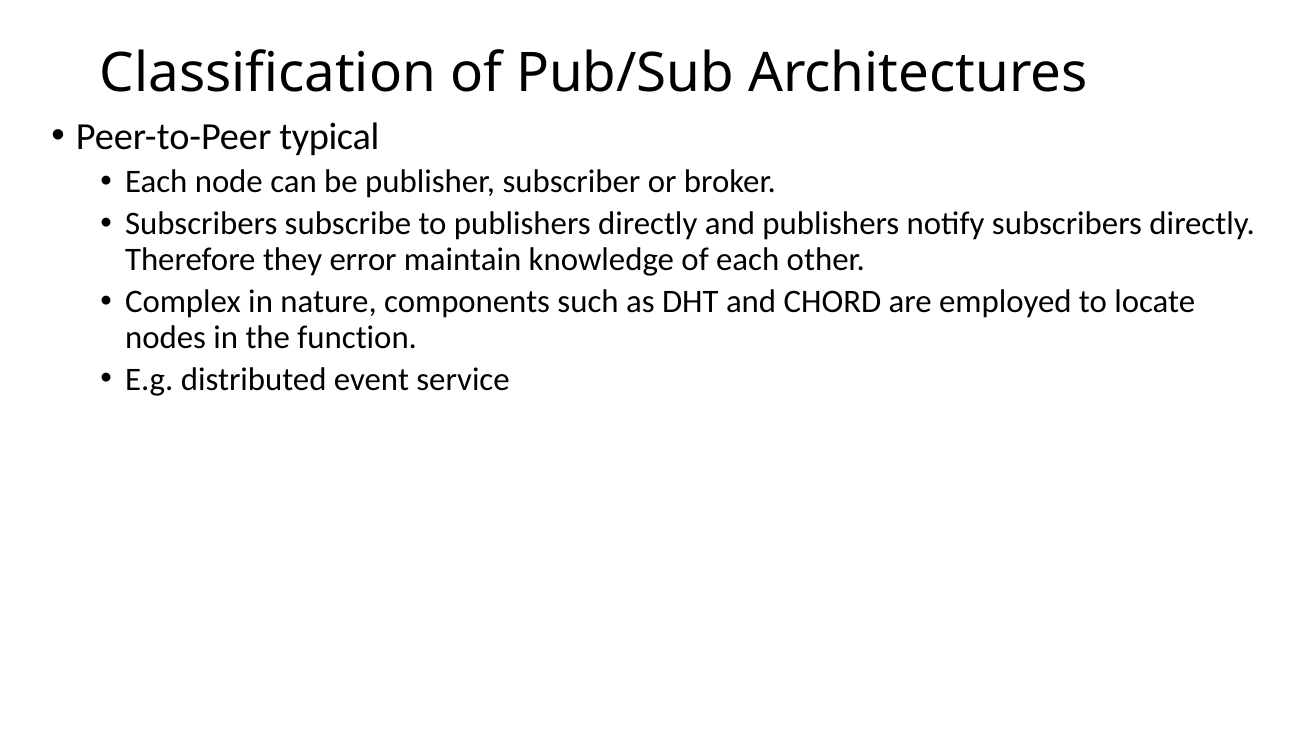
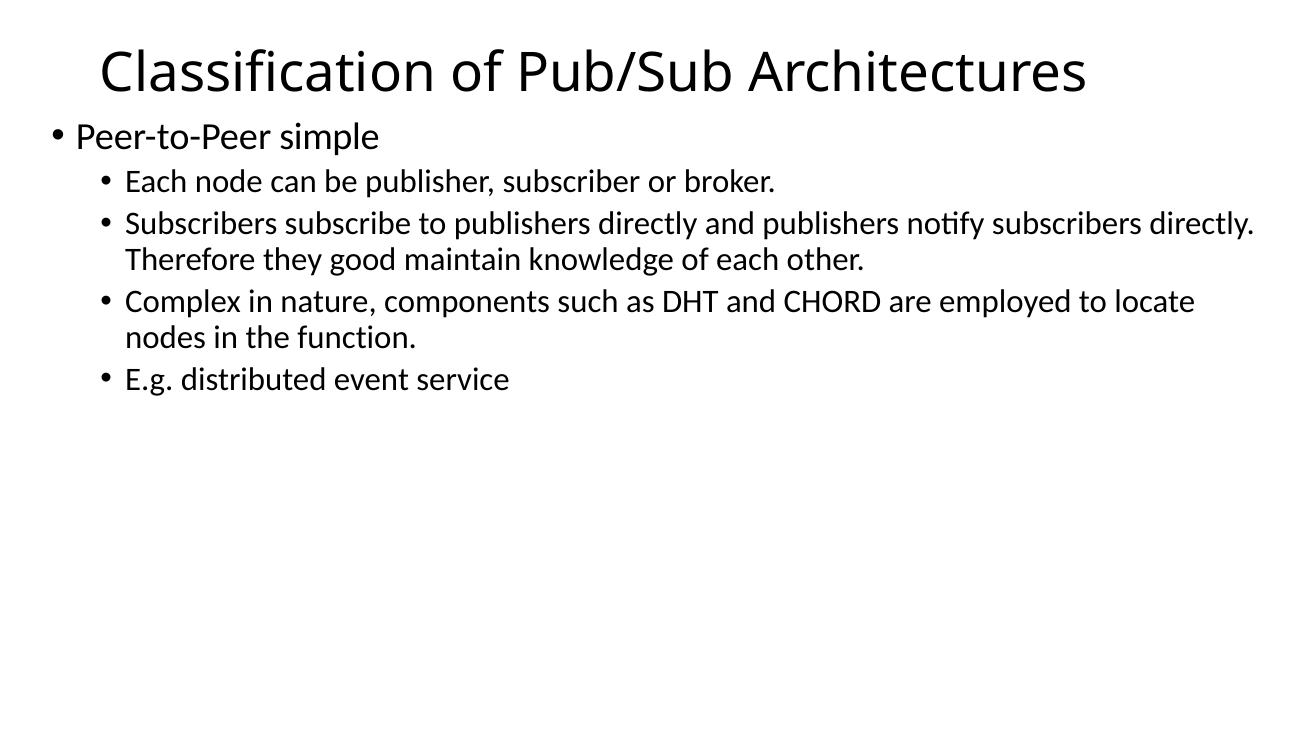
typical: typical -> simple (329, 137)
error: error -> good (363, 260)
